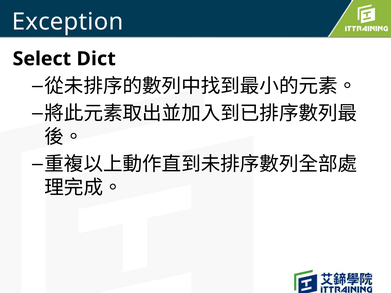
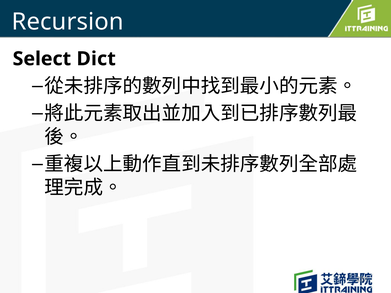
Exception: Exception -> Recursion (68, 22)
